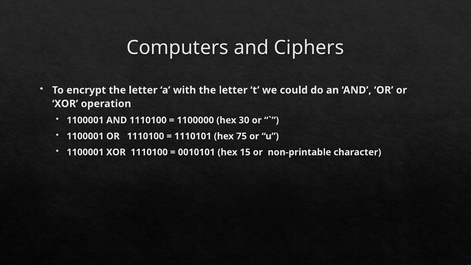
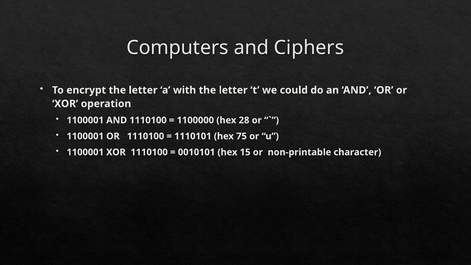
30: 30 -> 28 (244, 120)
